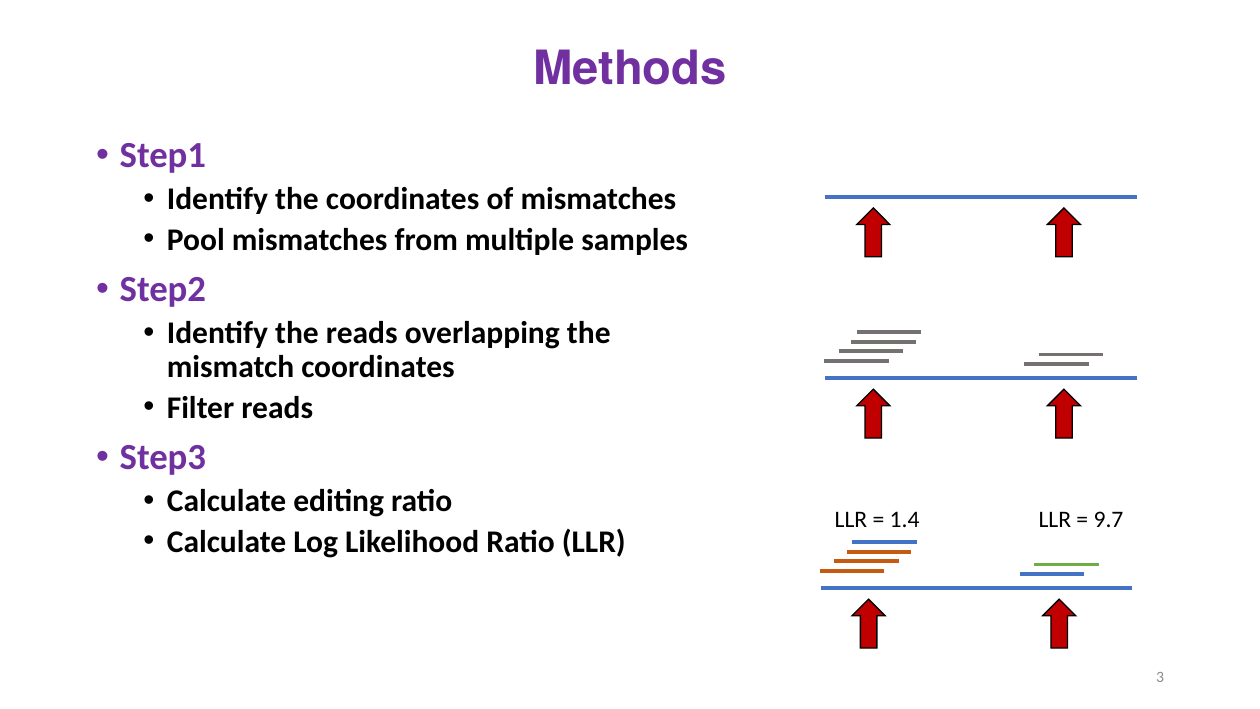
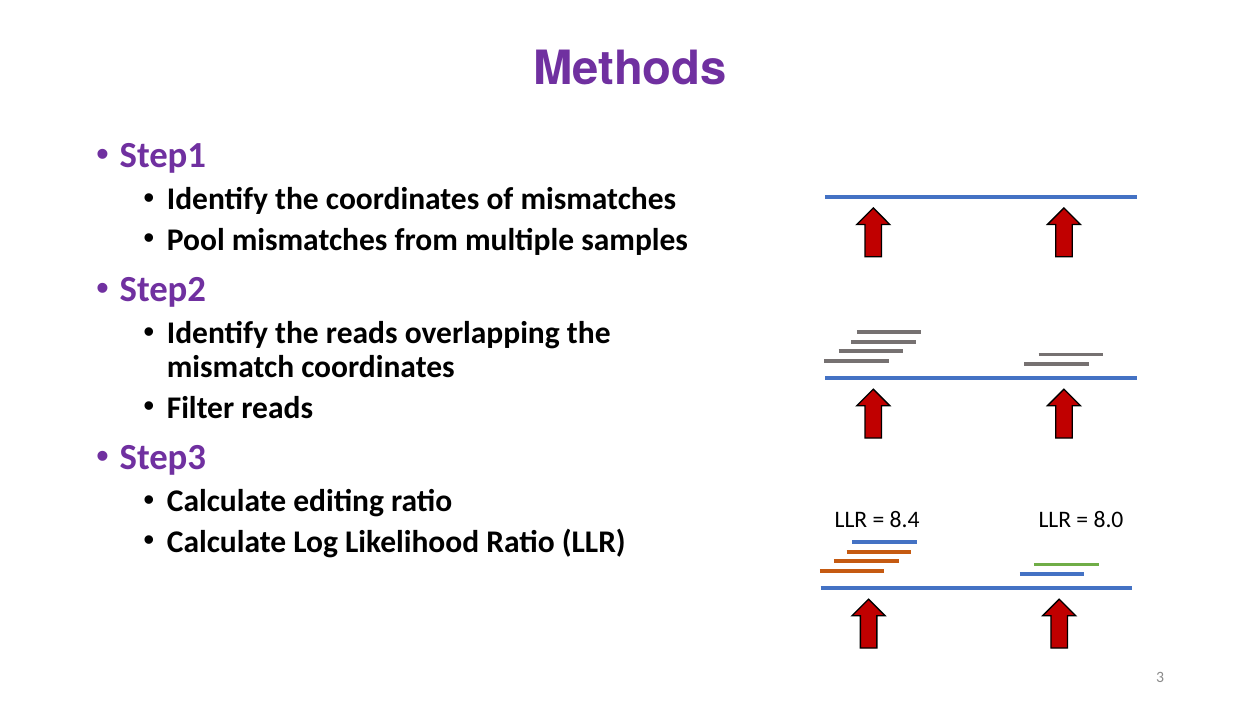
1.4: 1.4 -> 8.4 (905, 520)
9.7: 9.7 -> 8.0 (1109, 520)
